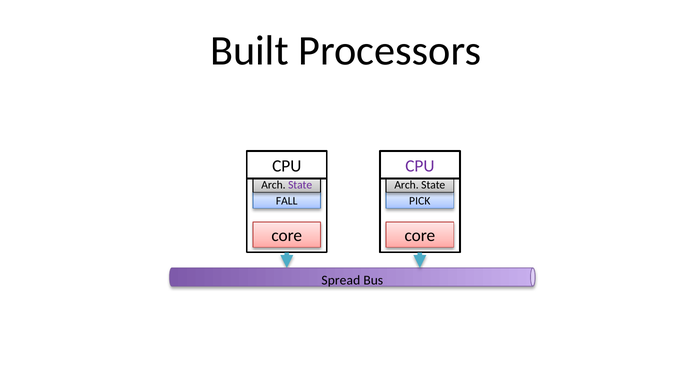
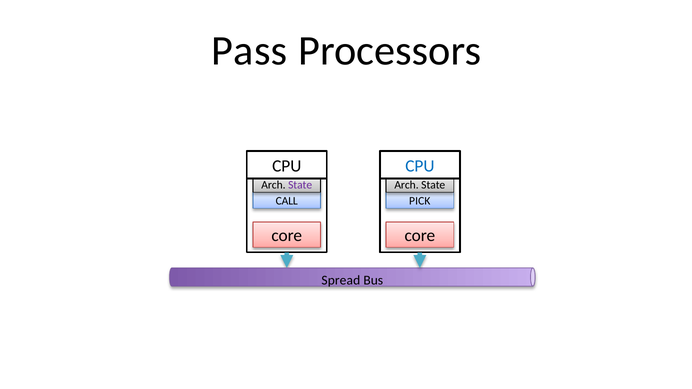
Built: Built -> Pass (249, 51)
CPU colour: purple -> blue (420, 166)
FALL: FALL -> CALL (287, 201)
